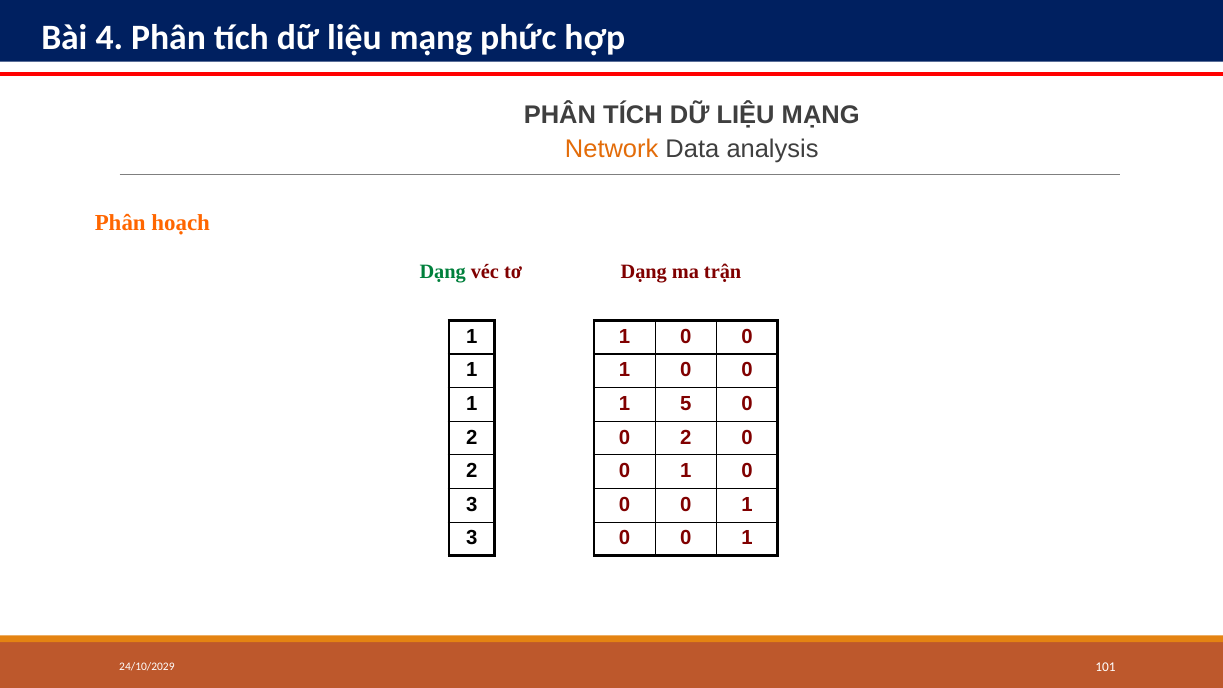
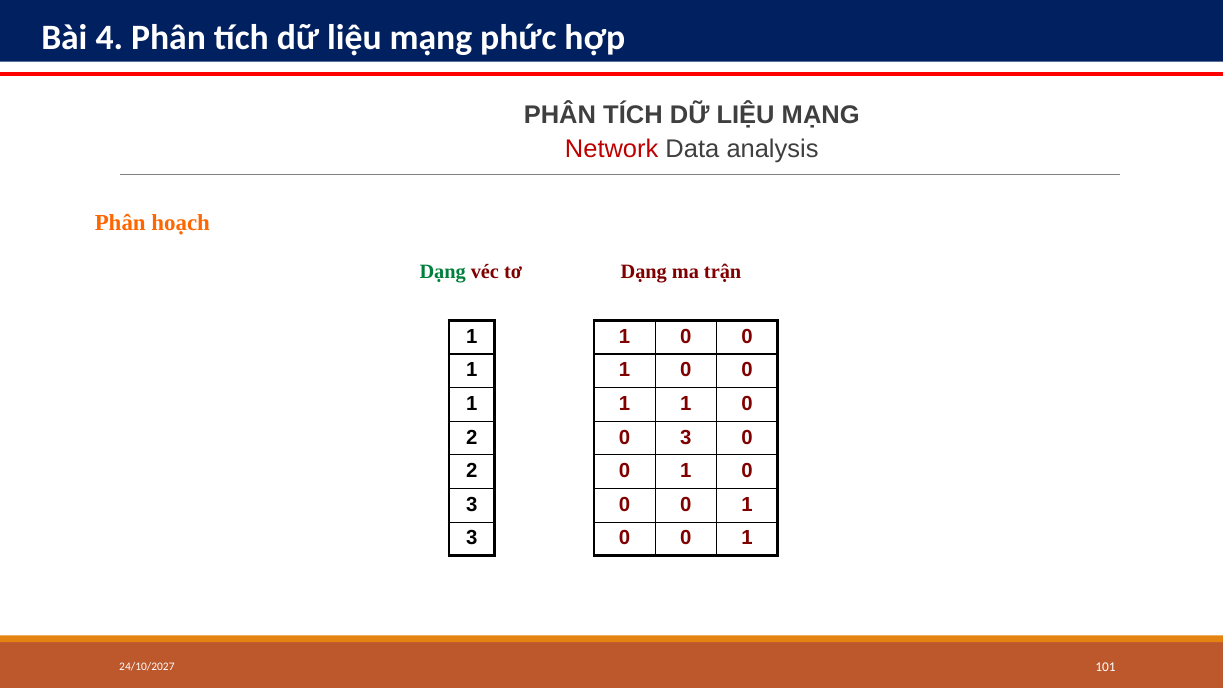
Network colour: orange -> red (612, 149)
5: 5 -> 1 (686, 404)
0 2: 2 -> 3 (686, 437)
24/10/2029: 24/10/2029 -> 24/10/2027 (147, 667)
